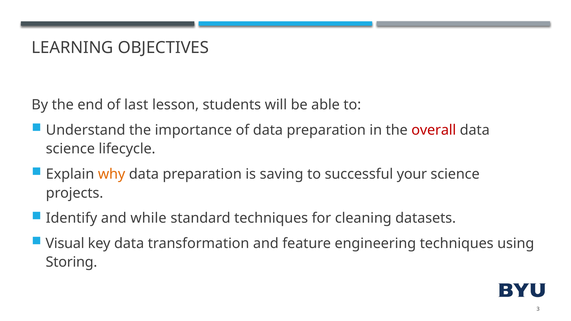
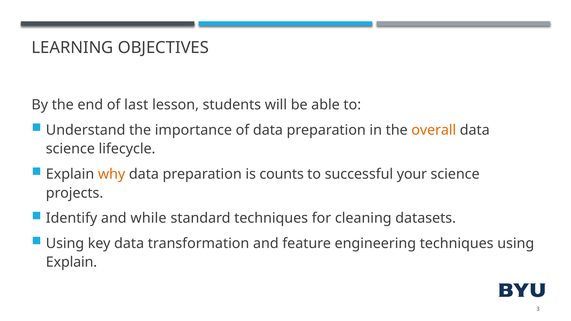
overall colour: red -> orange (434, 130)
saving: saving -> counts (282, 174)
Visual: Visual -> Using (65, 244)
Storing: Storing -> Explain (71, 262)
